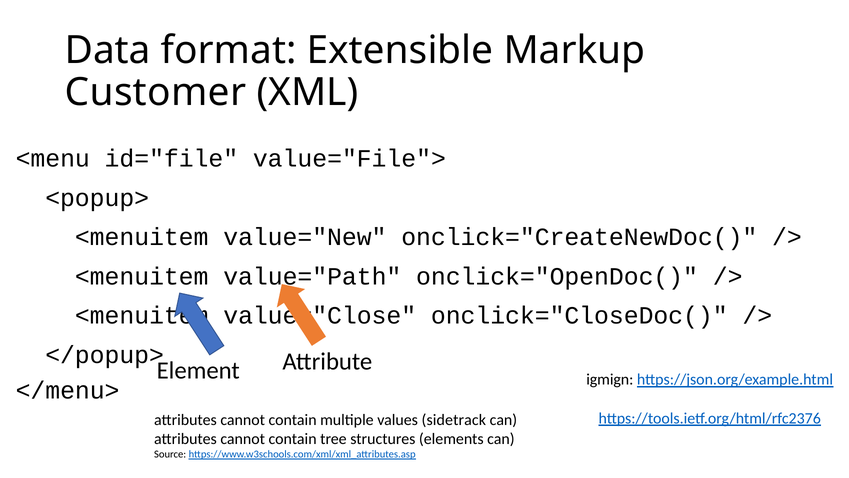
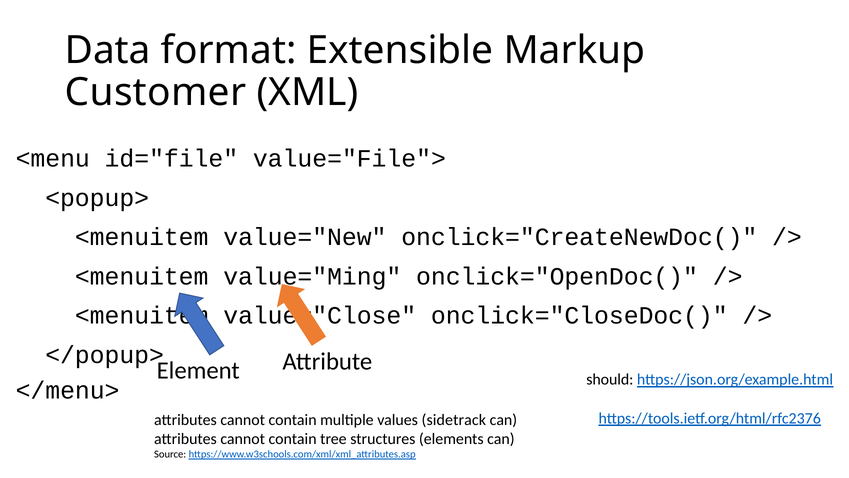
value="Path: value="Path -> value="Ming (312, 276)
igmign: igmign -> should (610, 379)
